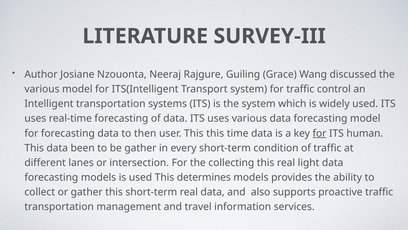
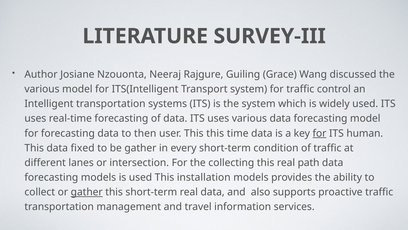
been: been -> fixed (83, 148)
light: light -> path (309, 162)
determines: determines -> installation (204, 177)
gather underline: none -> present (87, 192)
